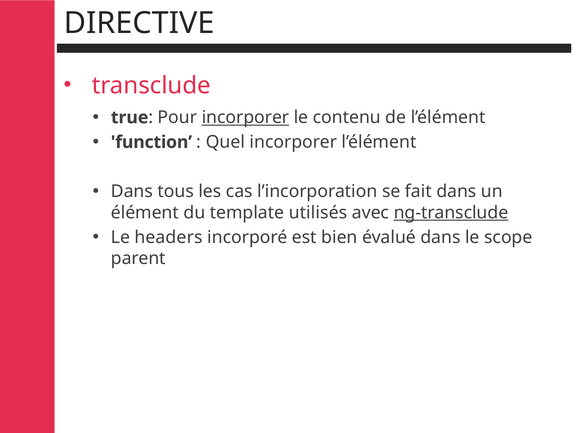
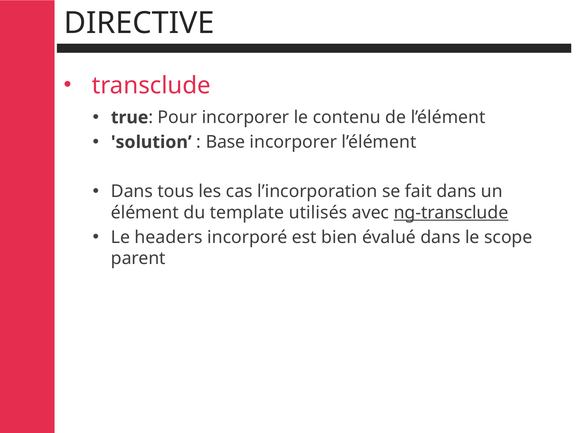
incorporer underline: present -> none (245, 118)
function: function -> solution (151, 142)
Quel: Quel -> Base (225, 142)
